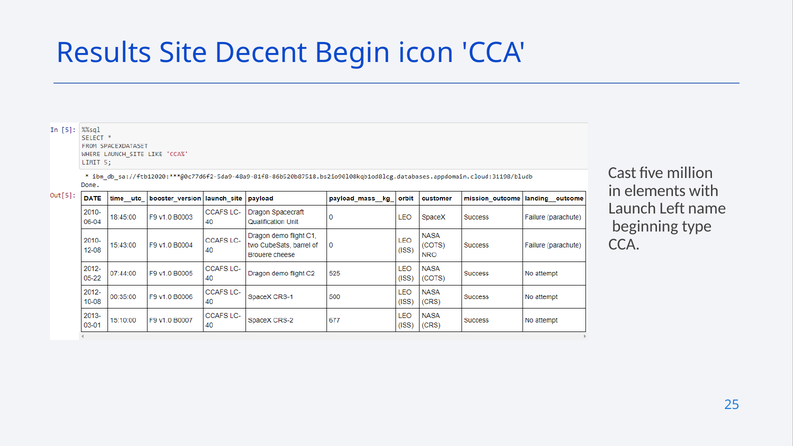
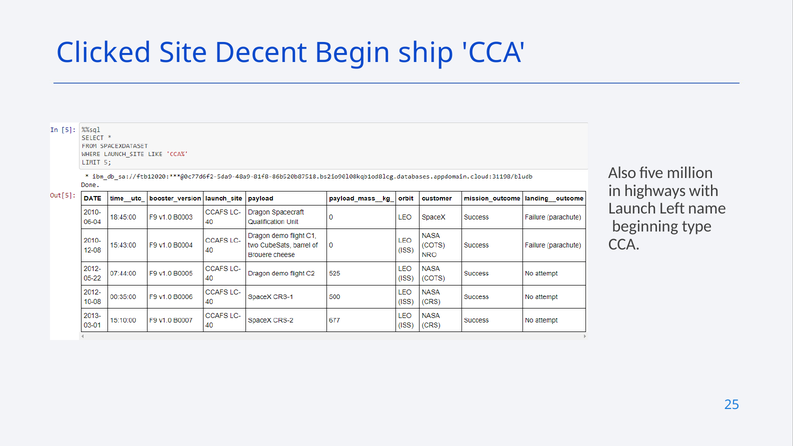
Results: Results -> Clicked (104, 53)
icon: icon -> ship (426, 53)
Cast: Cast -> Also (622, 173)
elements: elements -> highways (655, 191)
